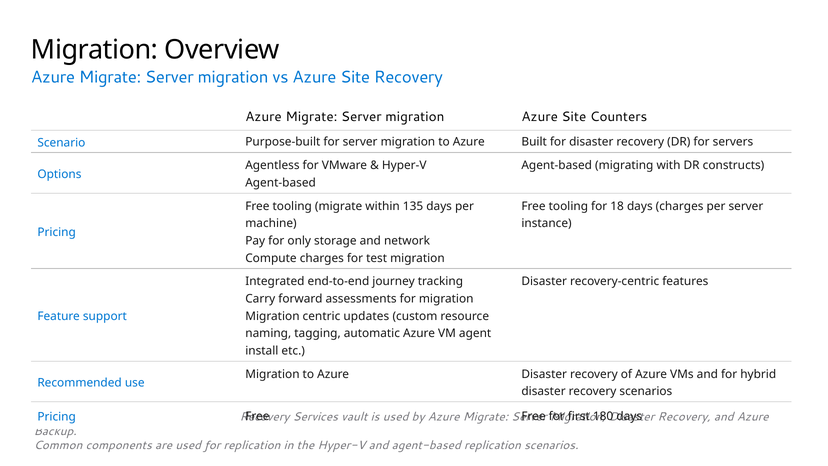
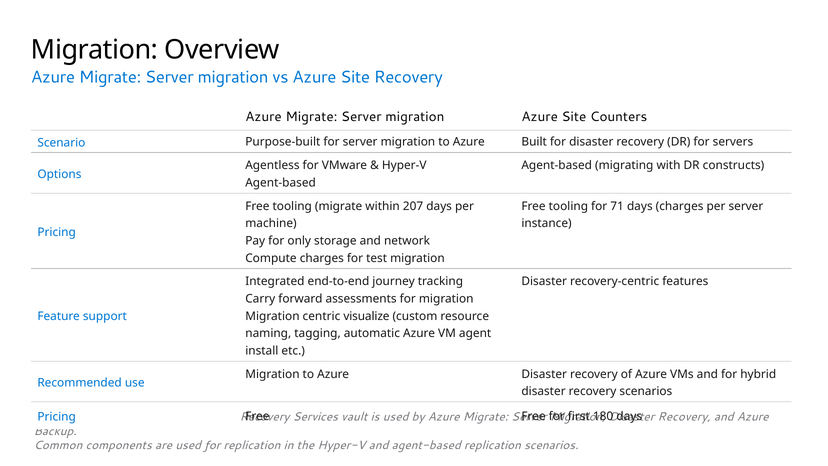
135: 135 -> 207 (413, 206)
18: 18 -> 71 (617, 206)
updates: updates -> visualize (366, 316)
